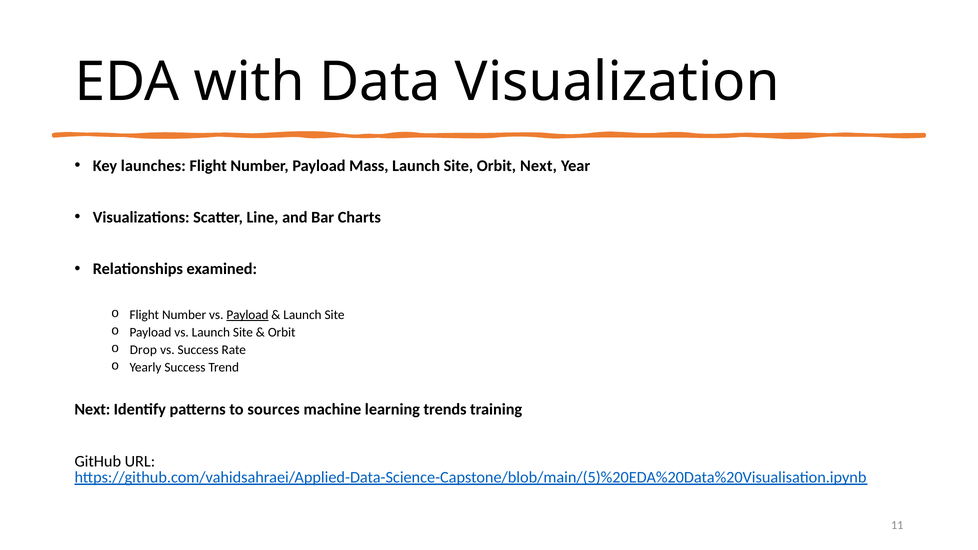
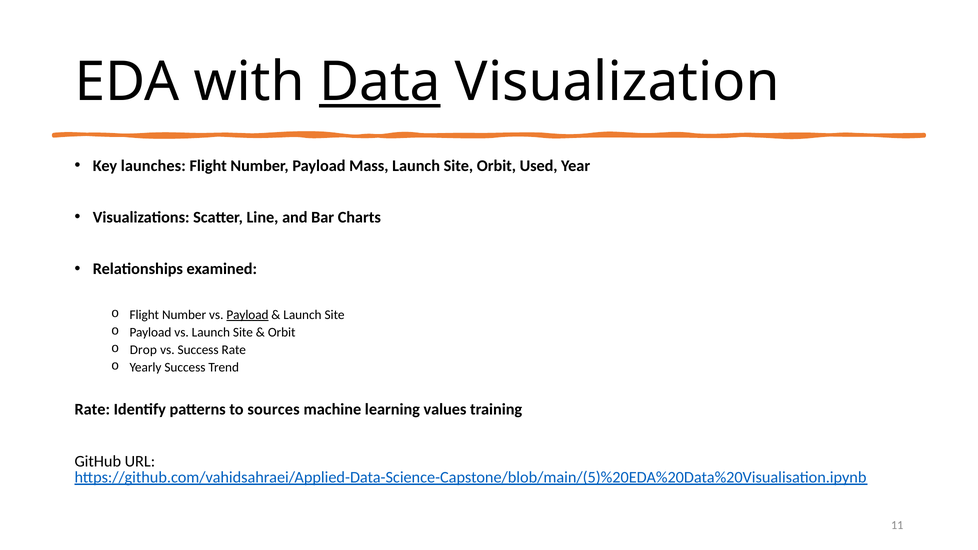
Data underline: none -> present (380, 82)
Orbit Next: Next -> Used (539, 166)
Next: Next -> Rate (92, 410)
trends: trends -> values (445, 410)
